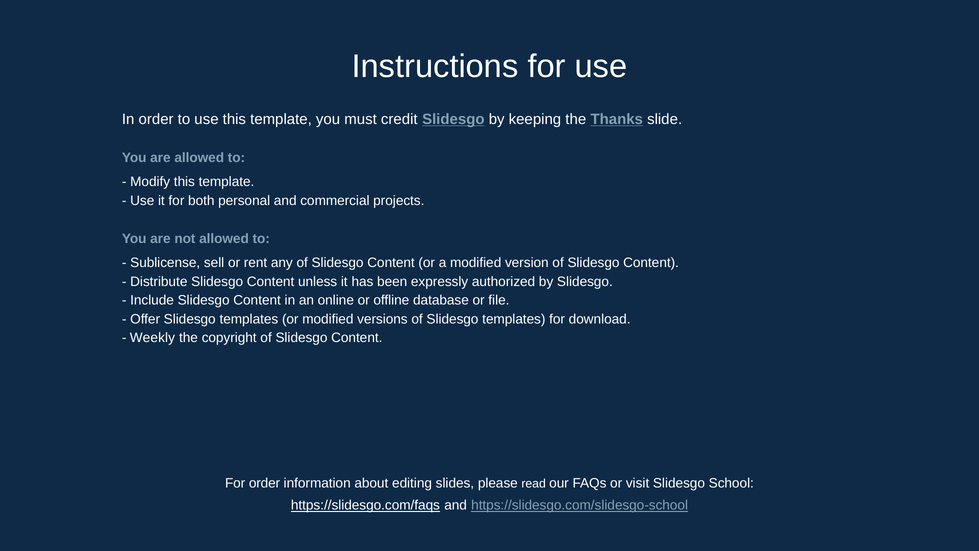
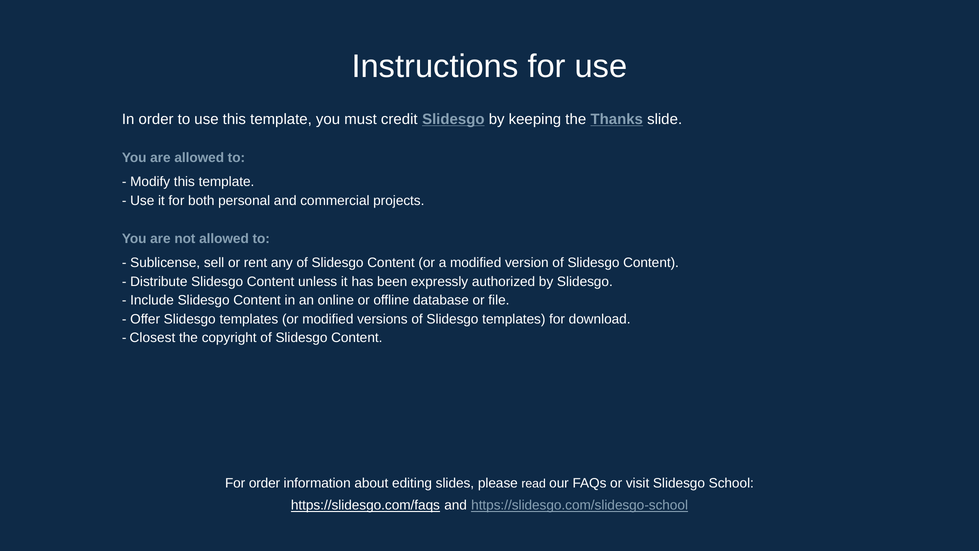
Weekly: Weekly -> Closest (152, 338)
